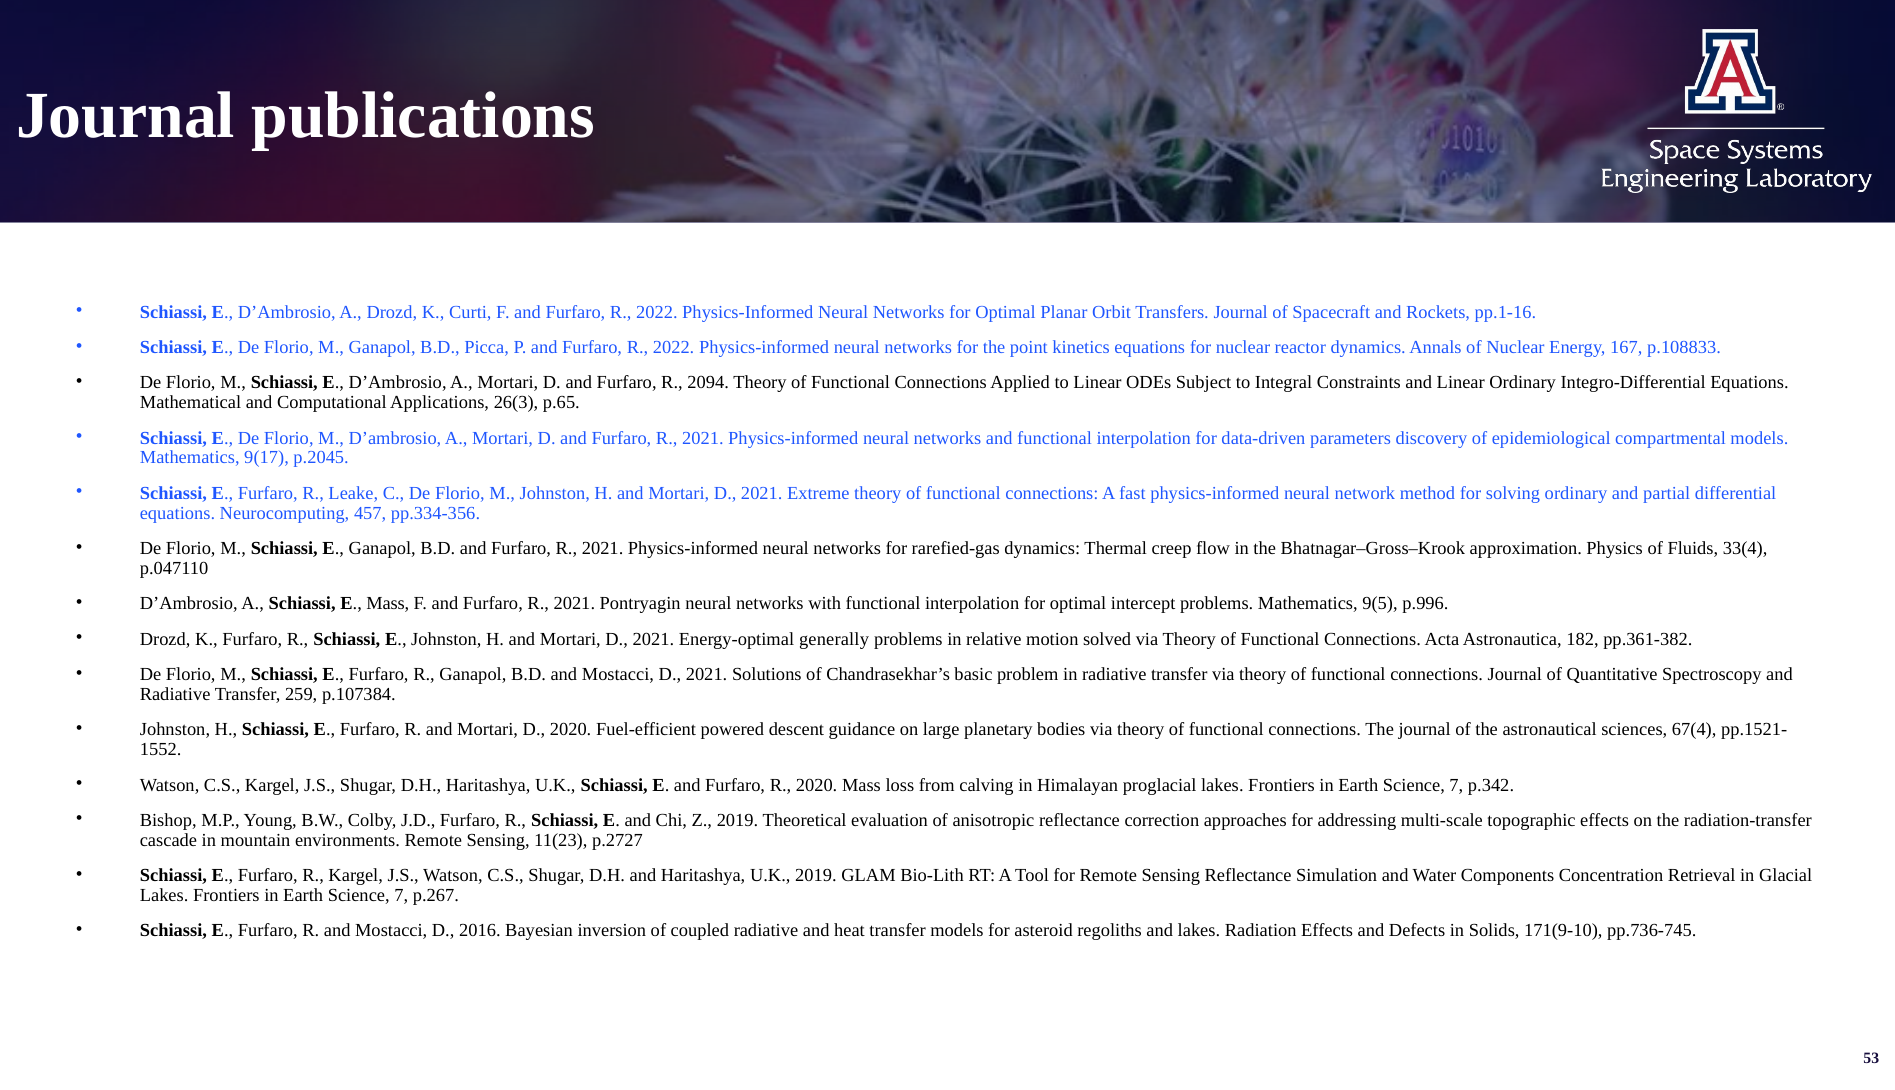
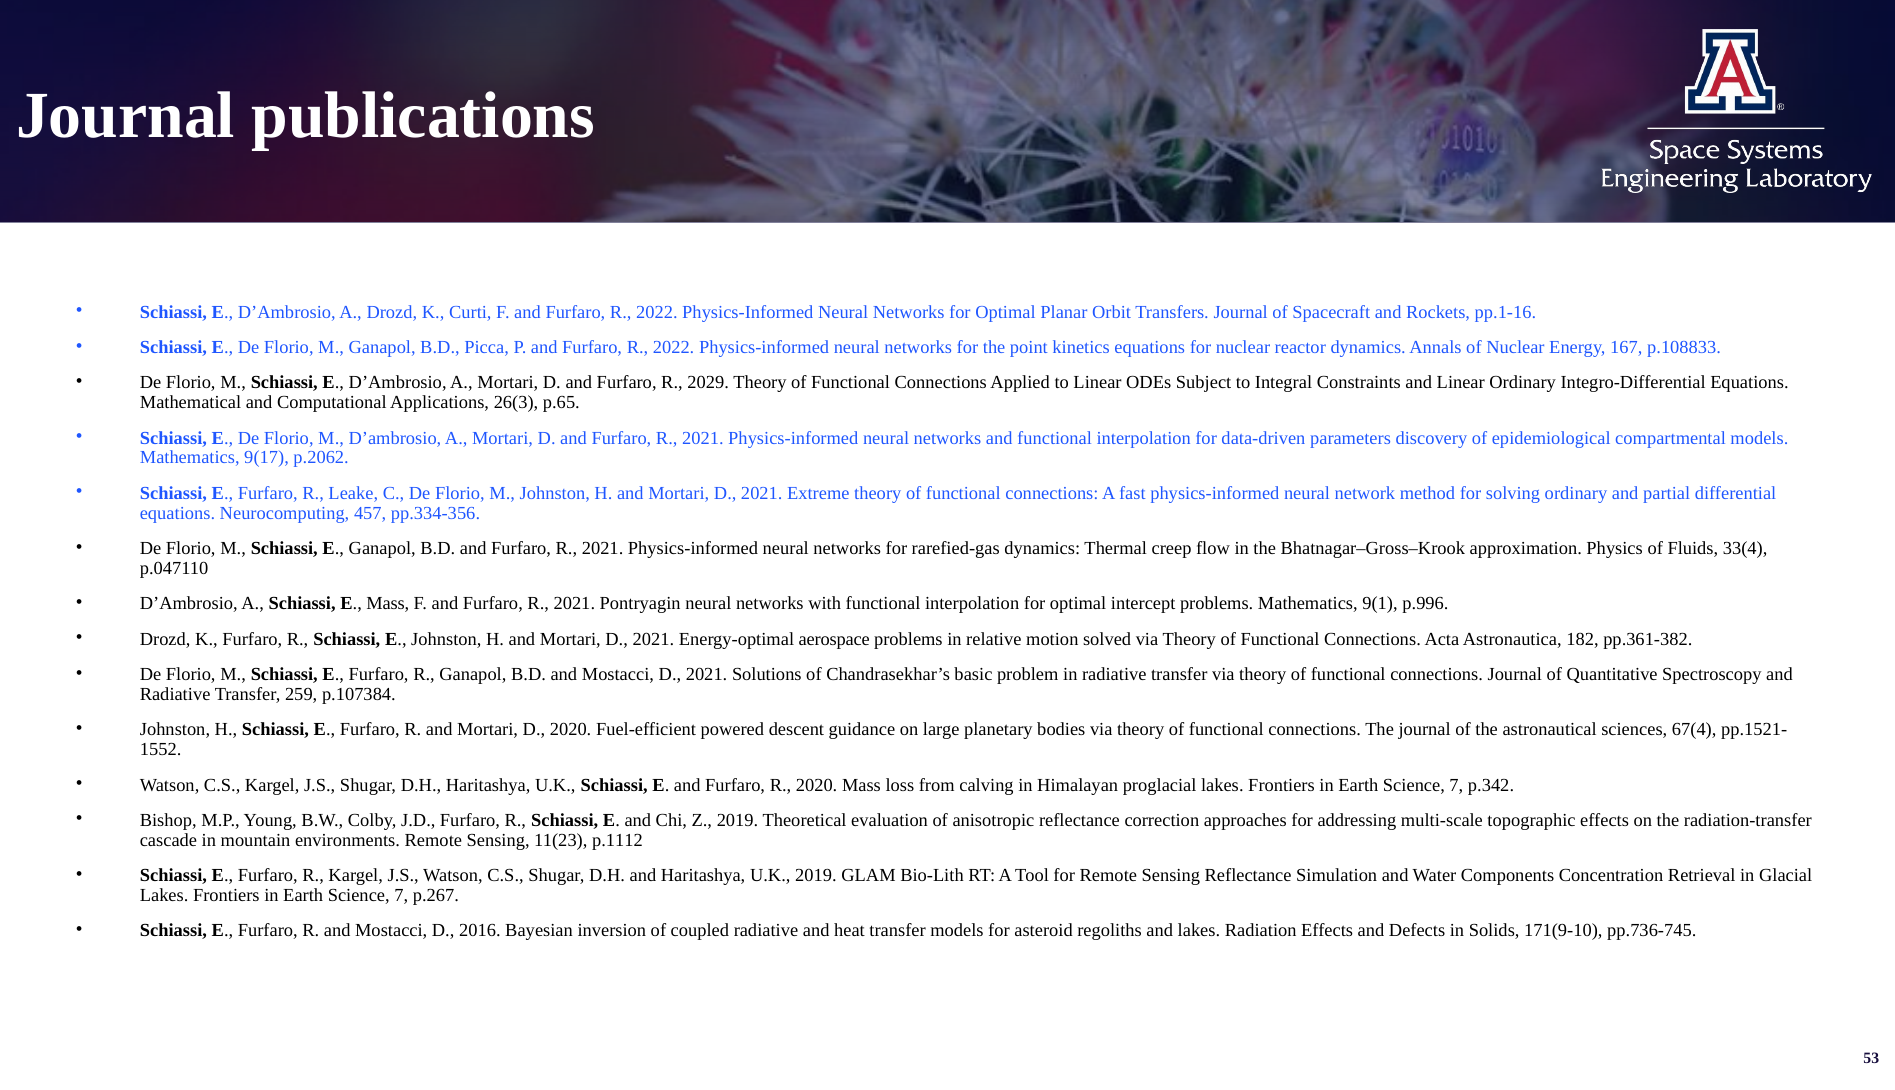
2094: 2094 -> 2029 (708, 383)
p.2045: p.2045 -> p.2062 (321, 458)
9(5: 9(5 -> 9(1 (1380, 604)
generally: generally -> aerospace (834, 639)
p.2727: p.2727 -> p.1112 (617, 840)
